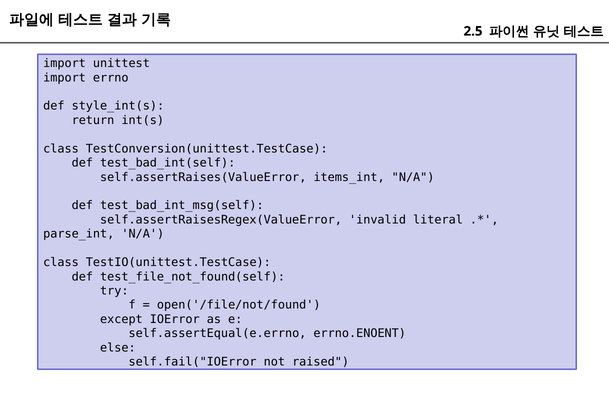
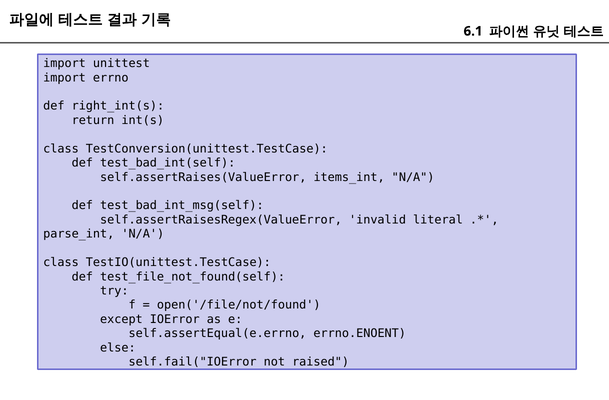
2.5: 2.5 -> 6.1 (473, 31)
style_int(s: style_int(s -> right_int(s (118, 106)
